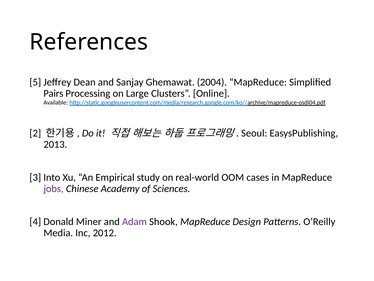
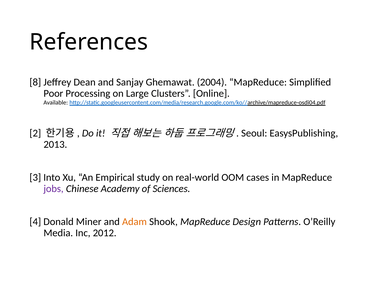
5: 5 -> 8 (35, 82)
Pairs: Pairs -> Poor (53, 93)
Adam colour: purple -> orange (134, 221)
